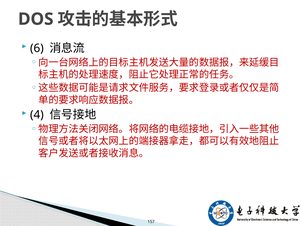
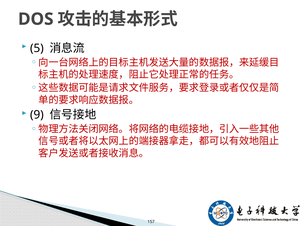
6: 6 -> 5 (37, 48)
4: 4 -> 9 (37, 115)
